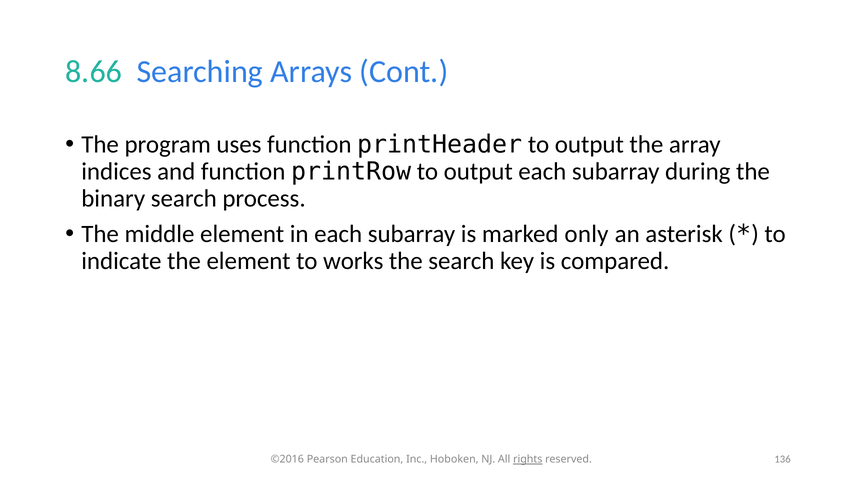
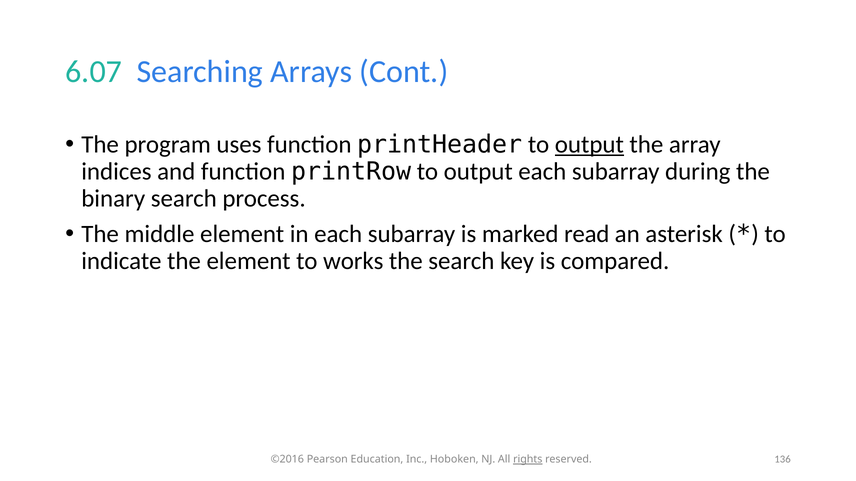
8.66: 8.66 -> 6.07 (94, 72)
output underline: none -> present (589, 145)
only: only -> read (587, 234)
